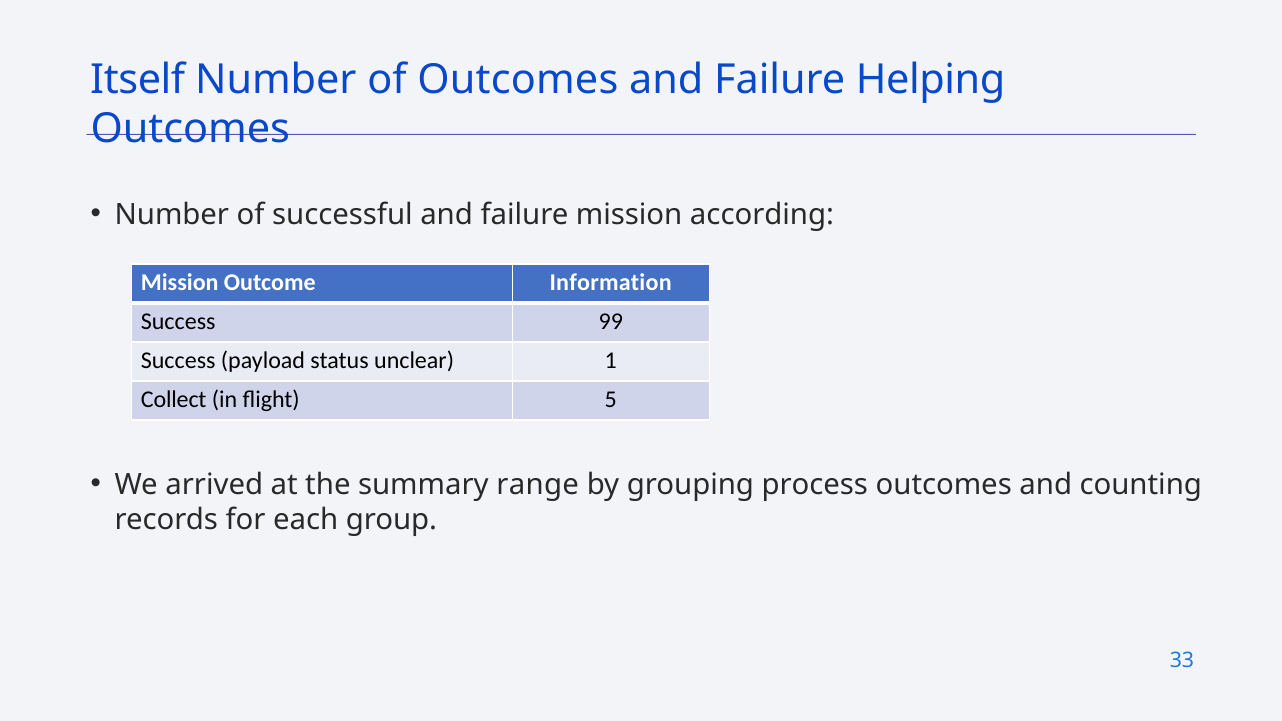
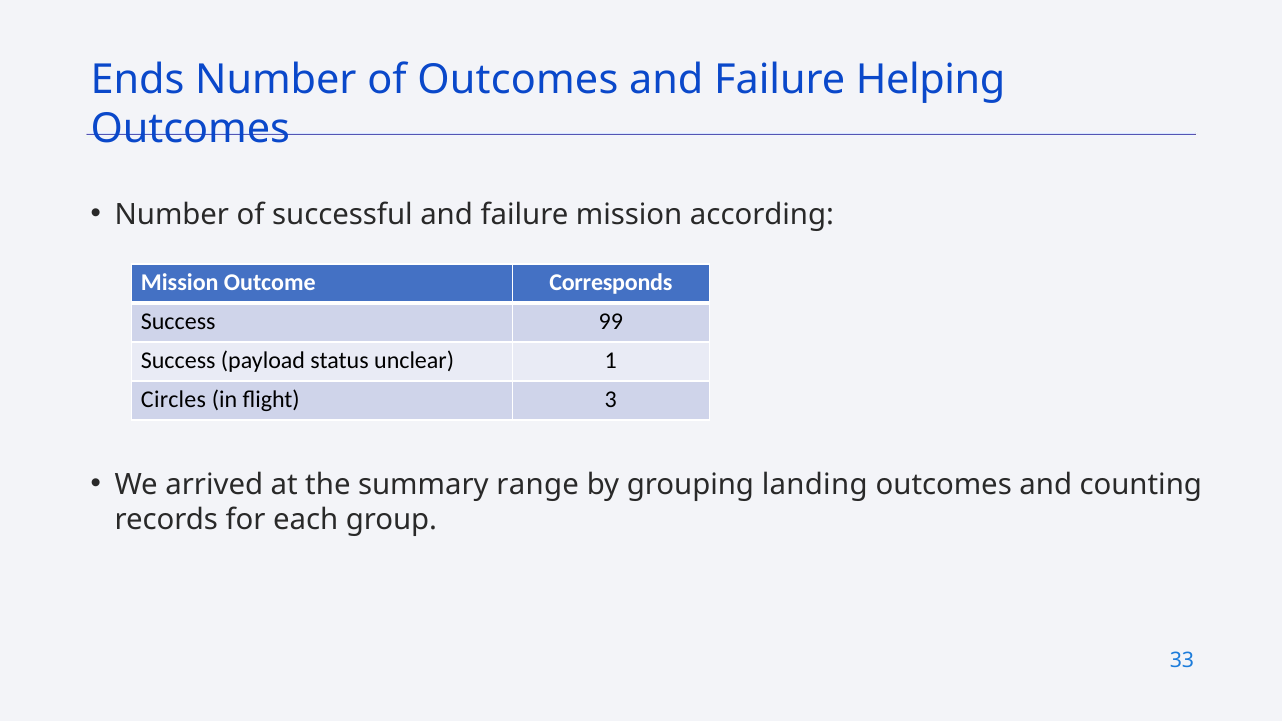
Itself: Itself -> Ends (138, 80)
Information: Information -> Corresponds (611, 283)
Collect: Collect -> Circles (174, 400)
5: 5 -> 3 (611, 400)
process: process -> landing (815, 485)
